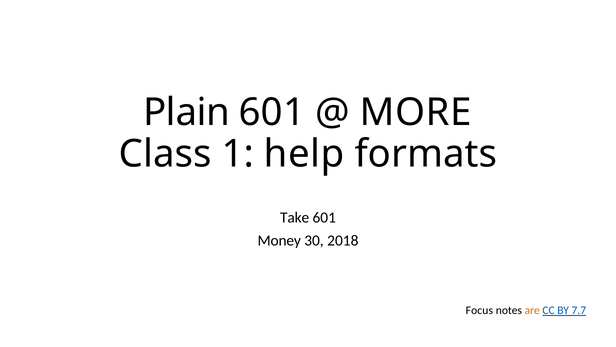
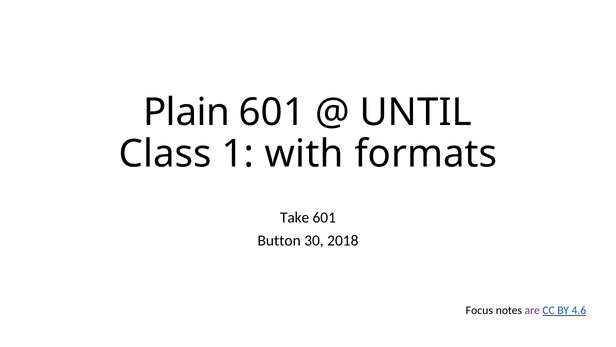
MORE: MORE -> UNTIL (416, 112)
help: help -> with (304, 154)
Money: Money -> Button (279, 240)
are colour: orange -> purple (532, 310)
7.7: 7.7 -> 4.6 (579, 310)
